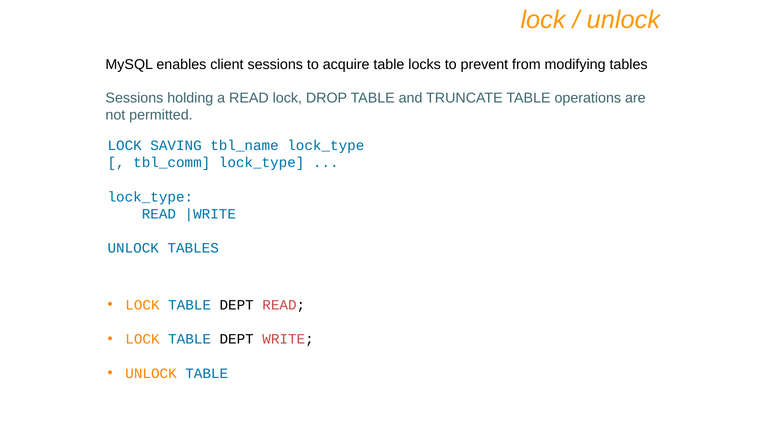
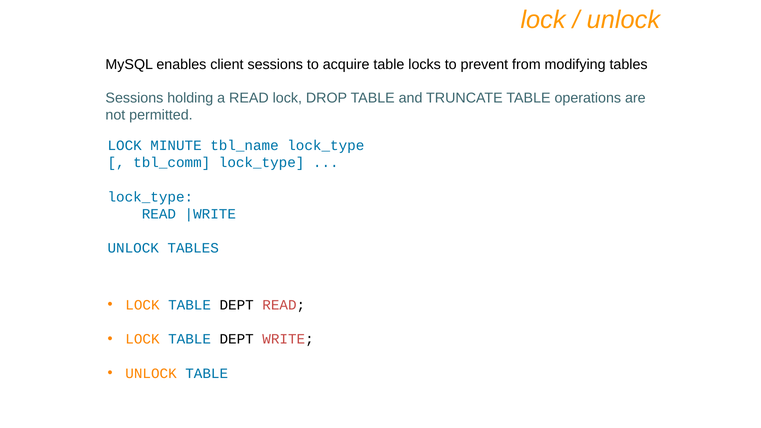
SAVING: SAVING -> MINUTE (176, 146)
